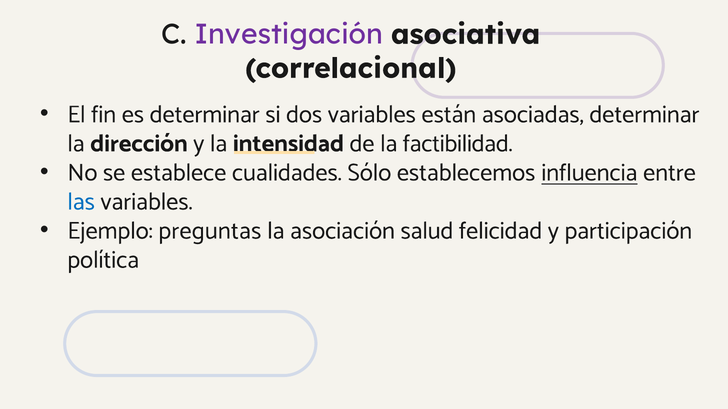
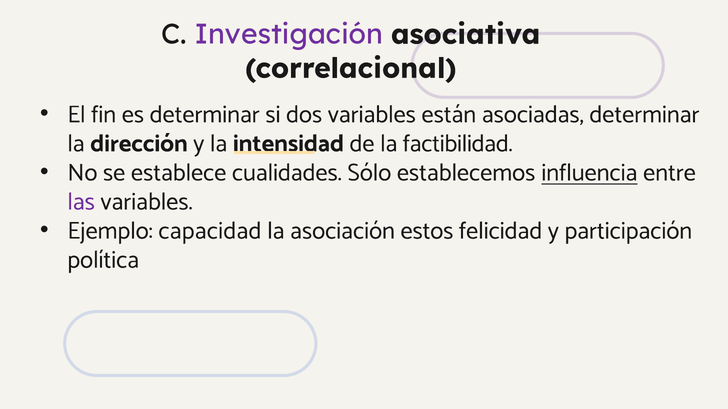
las colour: blue -> purple (81, 202)
preguntas: preguntas -> capacidad (210, 231)
salud: salud -> estos (427, 231)
